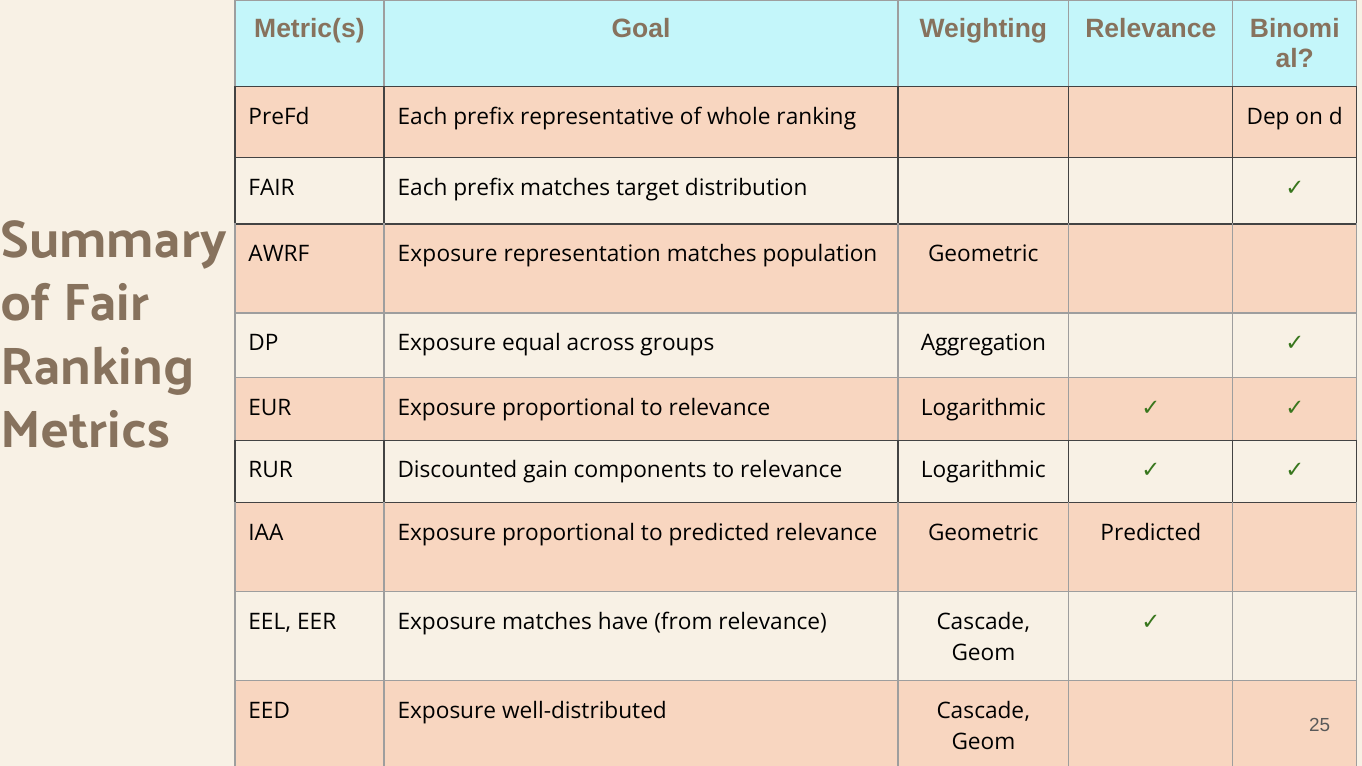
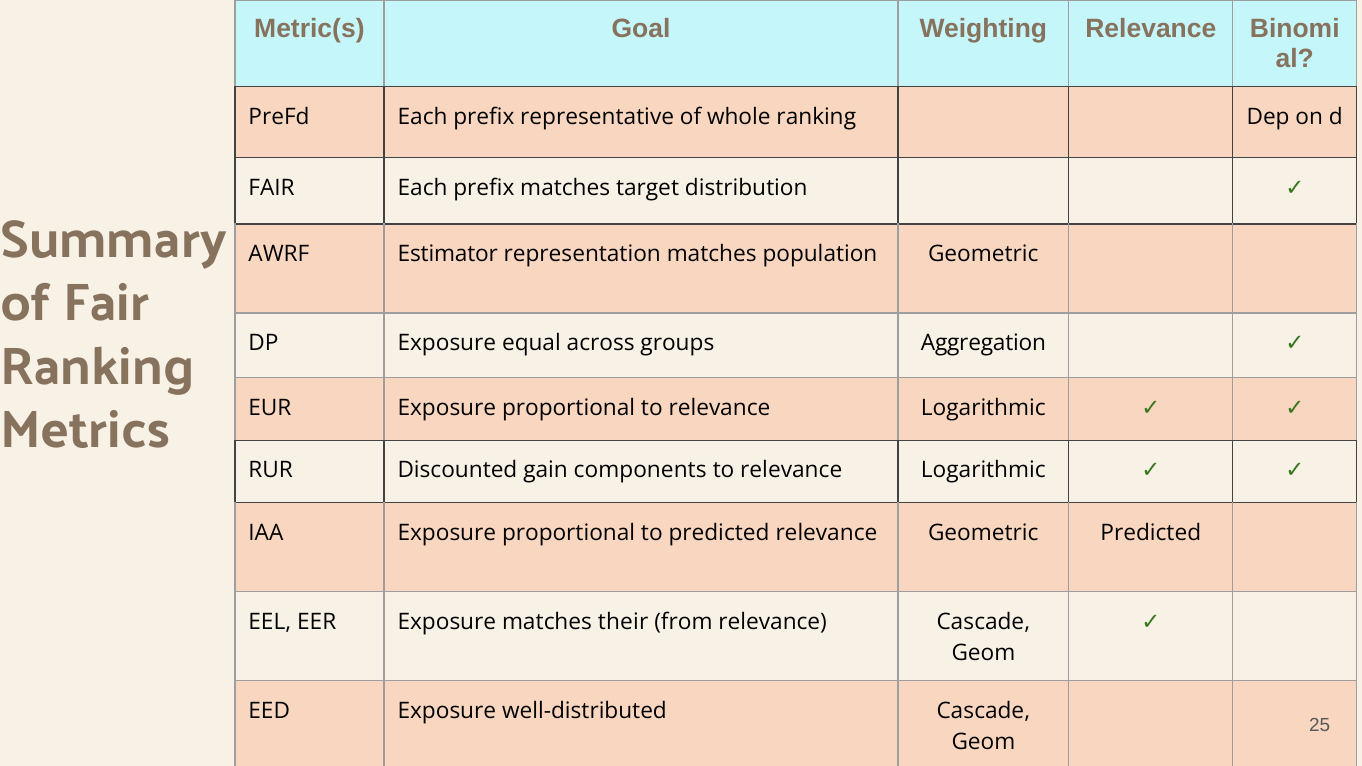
AWRF Exposure: Exposure -> Estimator (448, 254)
have: have -> their (623, 622)
